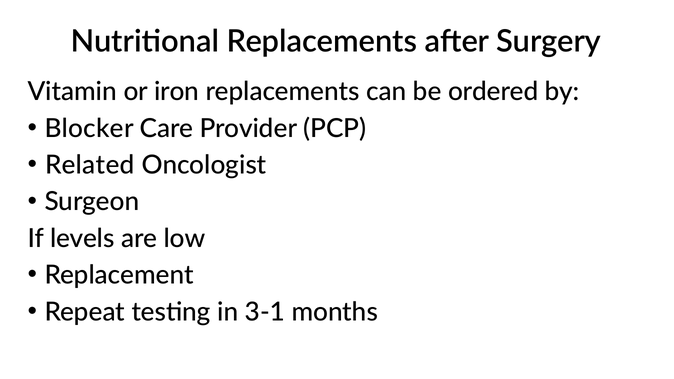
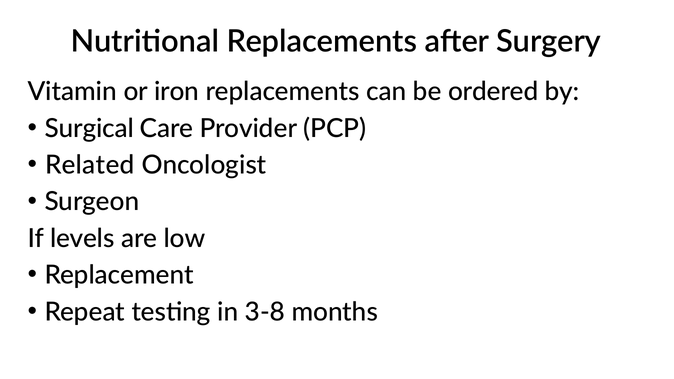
Blocker: Blocker -> Surgical (89, 128)
3-1: 3-1 -> 3-8 (265, 312)
